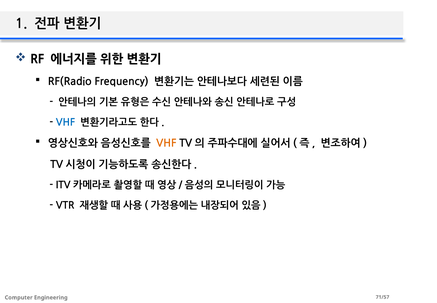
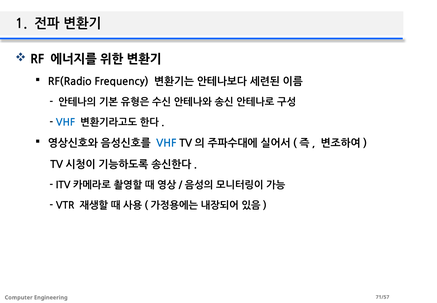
VHF colour: orange -> blue (166, 143)
